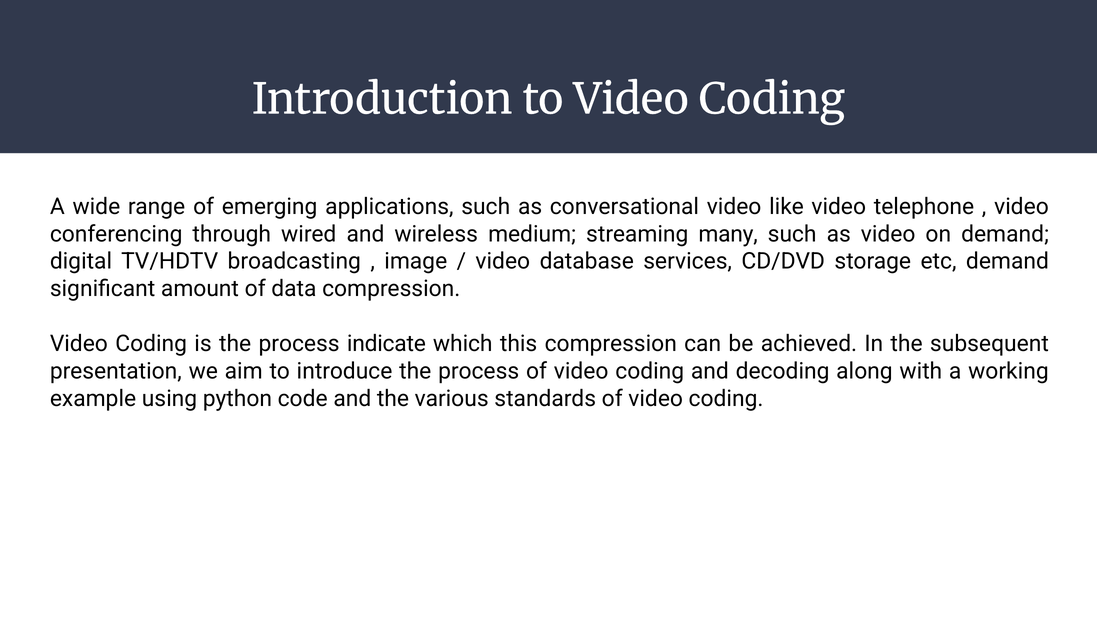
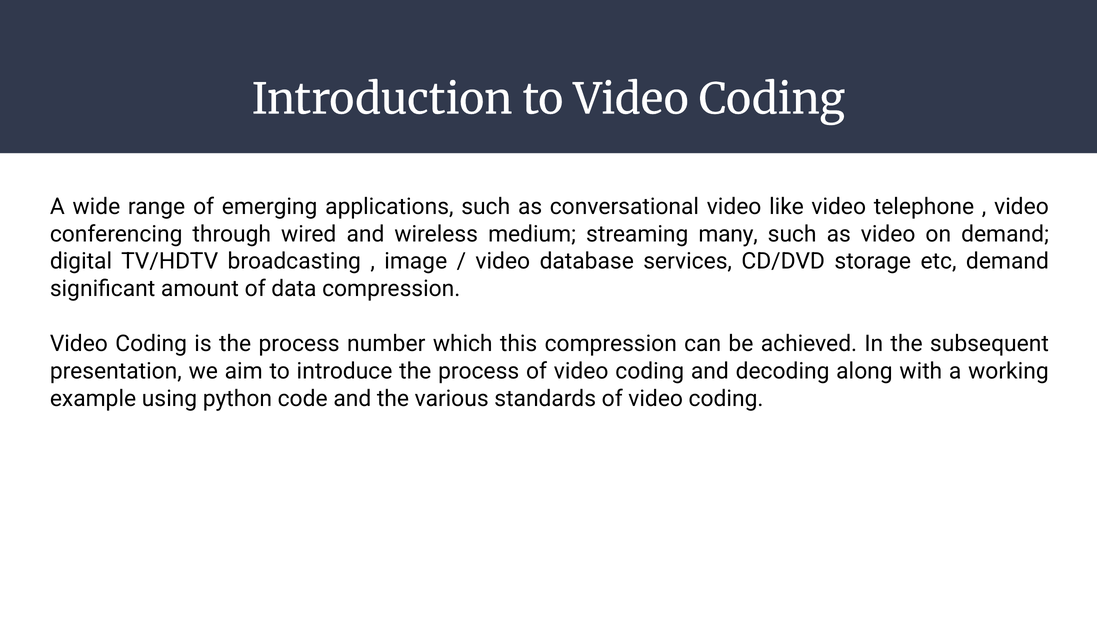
indicate: indicate -> number (386, 344)
